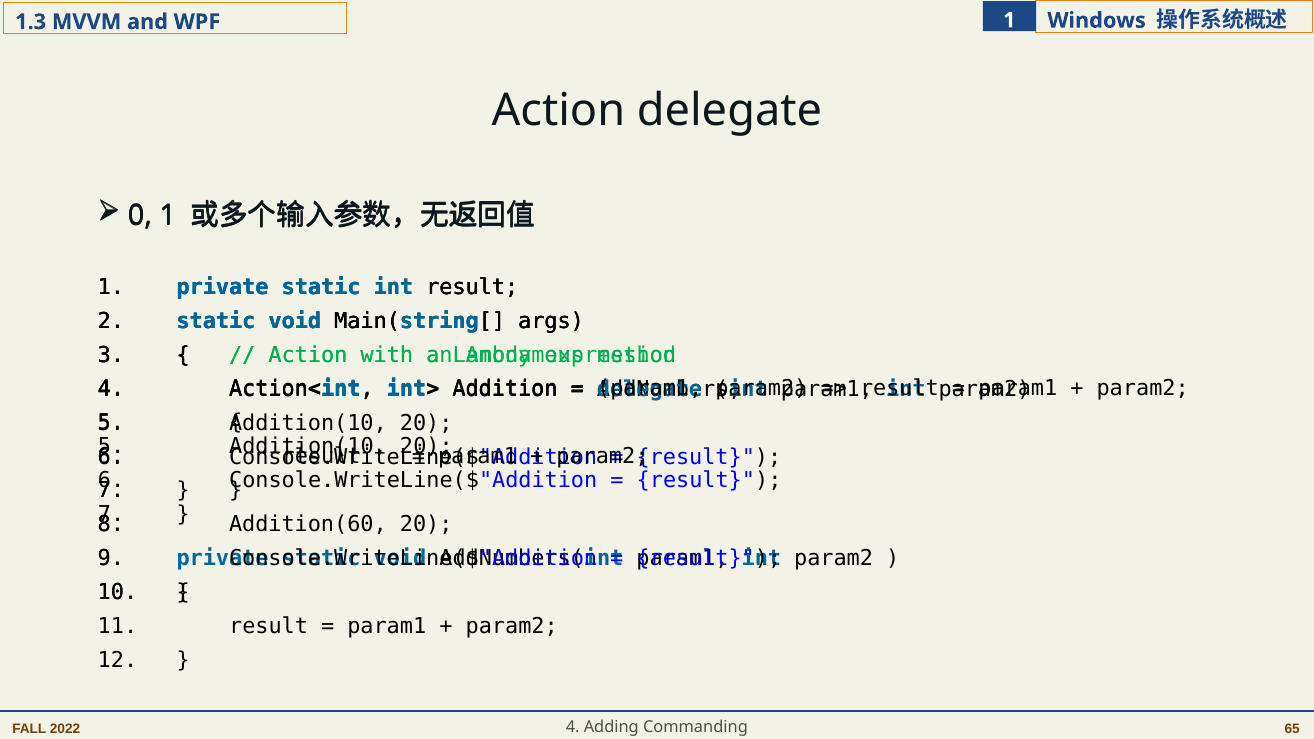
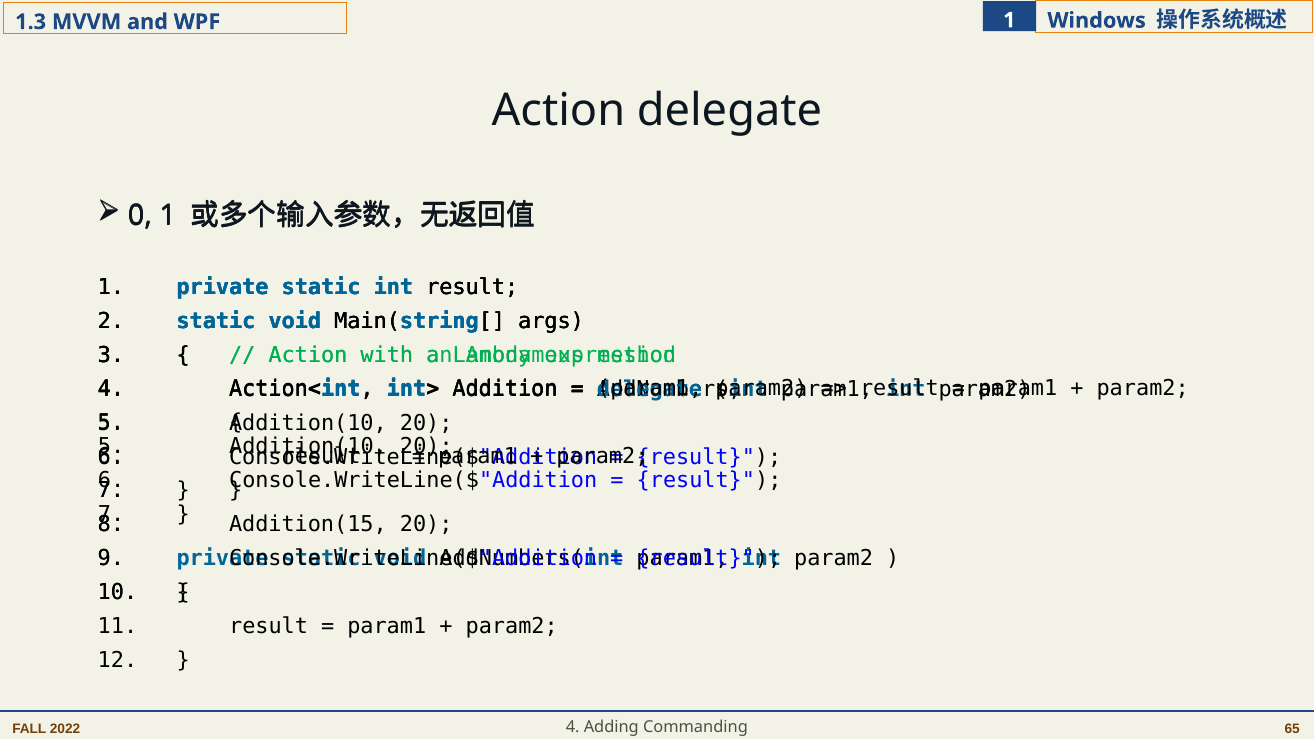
Addition(60: Addition(60 -> Addition(15 (308, 525)
